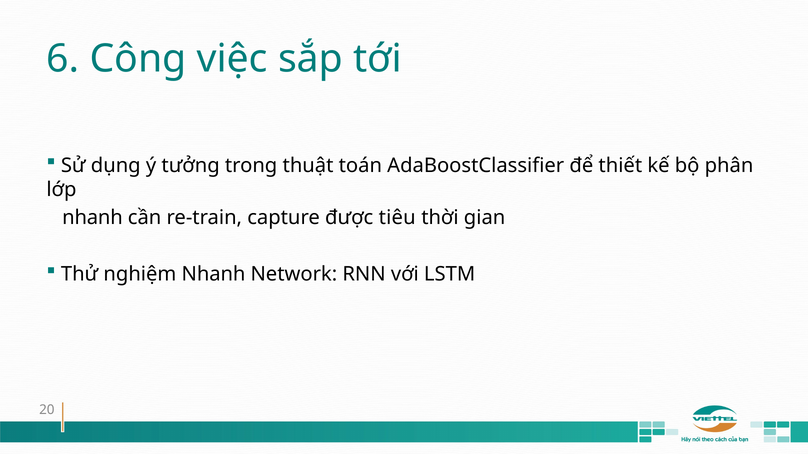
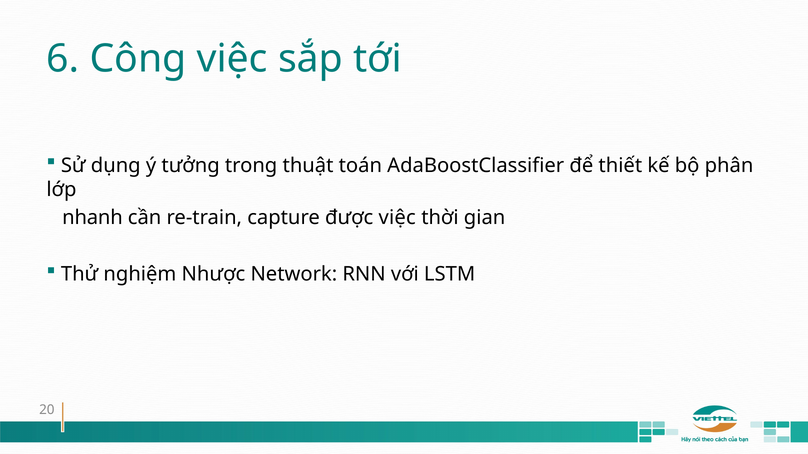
được tiêu: tiêu -> việc (397, 218)
nghiệm Nhanh: Nhanh -> Nhược (213, 275)
